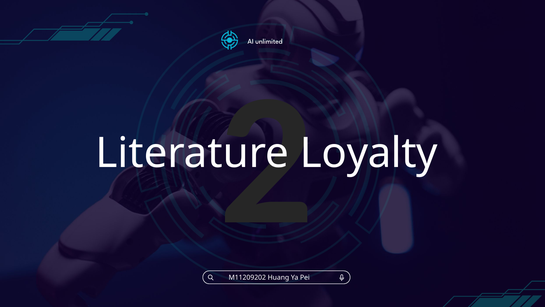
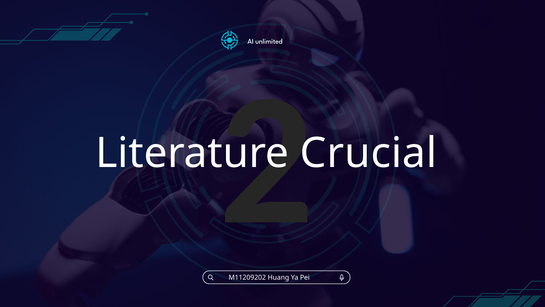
Loyalty: Loyalty -> Crucial (369, 153)
